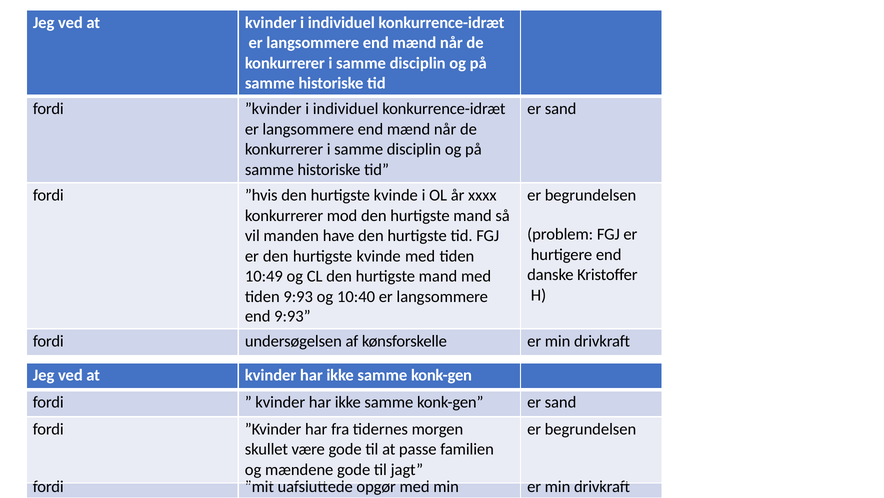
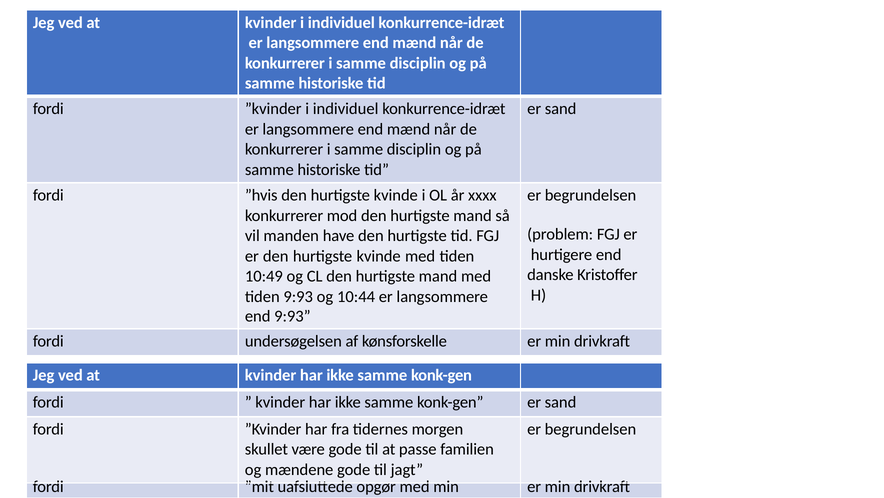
10:40: 10:40 -> 10:44 (356, 296)
